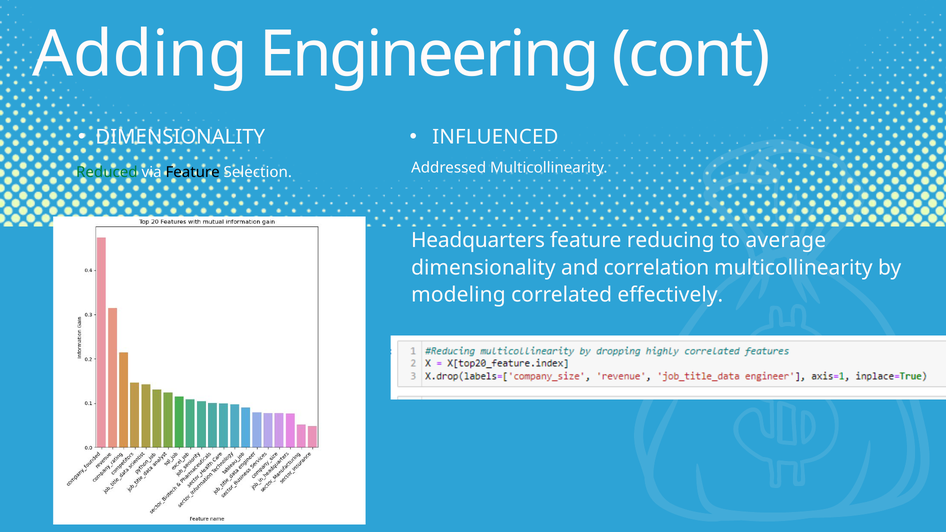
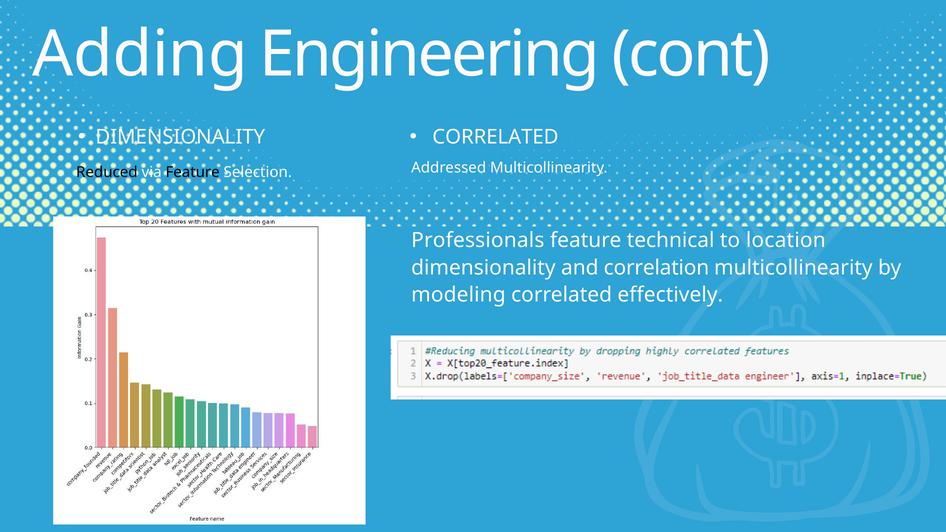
INFLUENCED: INFLUENCED -> CORRELATED (495, 137)
Reduced colour: green -> black (107, 172)
Headquarters: Headquarters -> Professionals (478, 241)
reducing: reducing -> technical (671, 241)
average: average -> location (786, 241)
